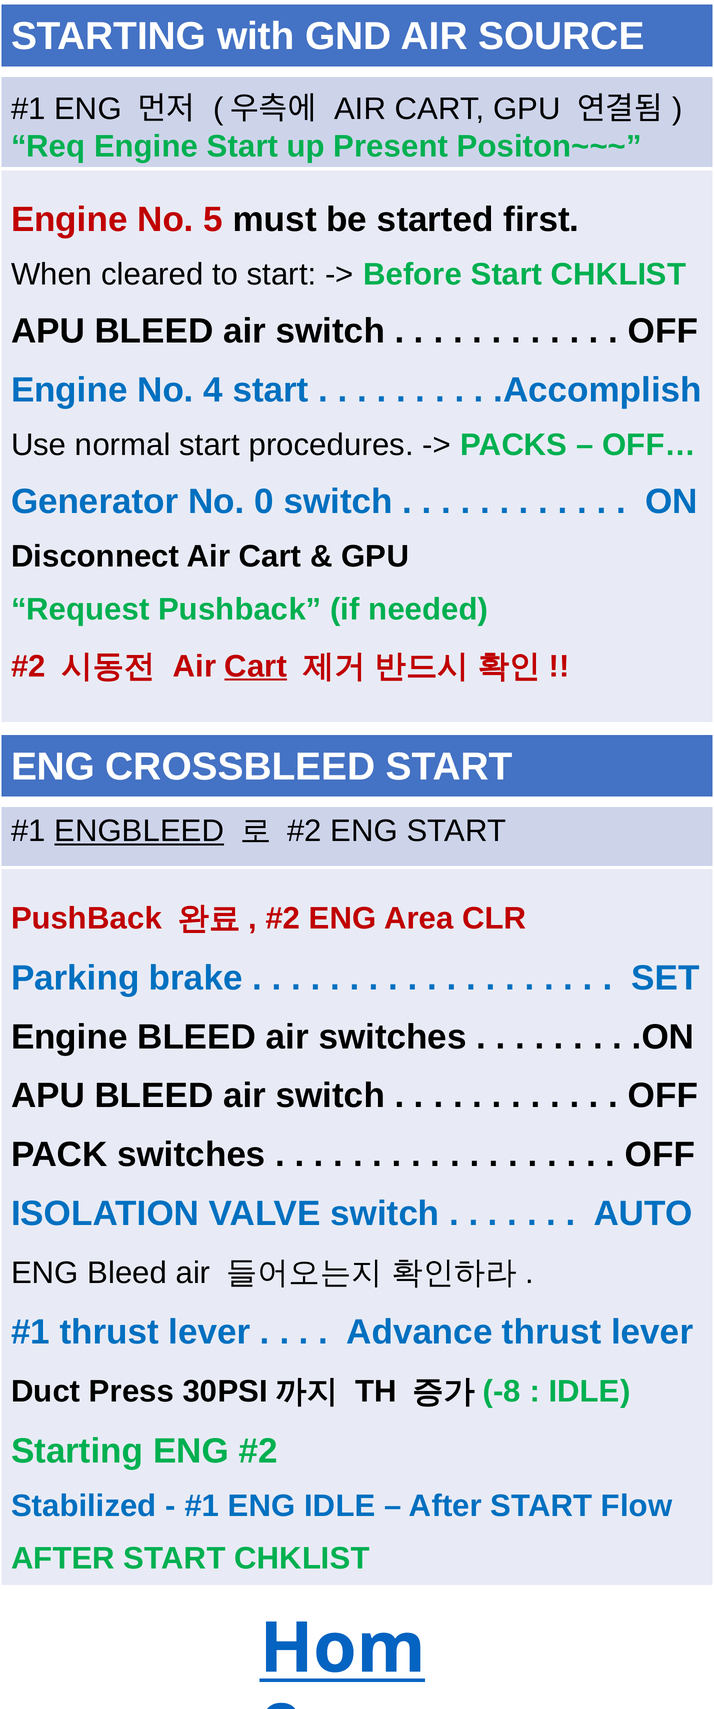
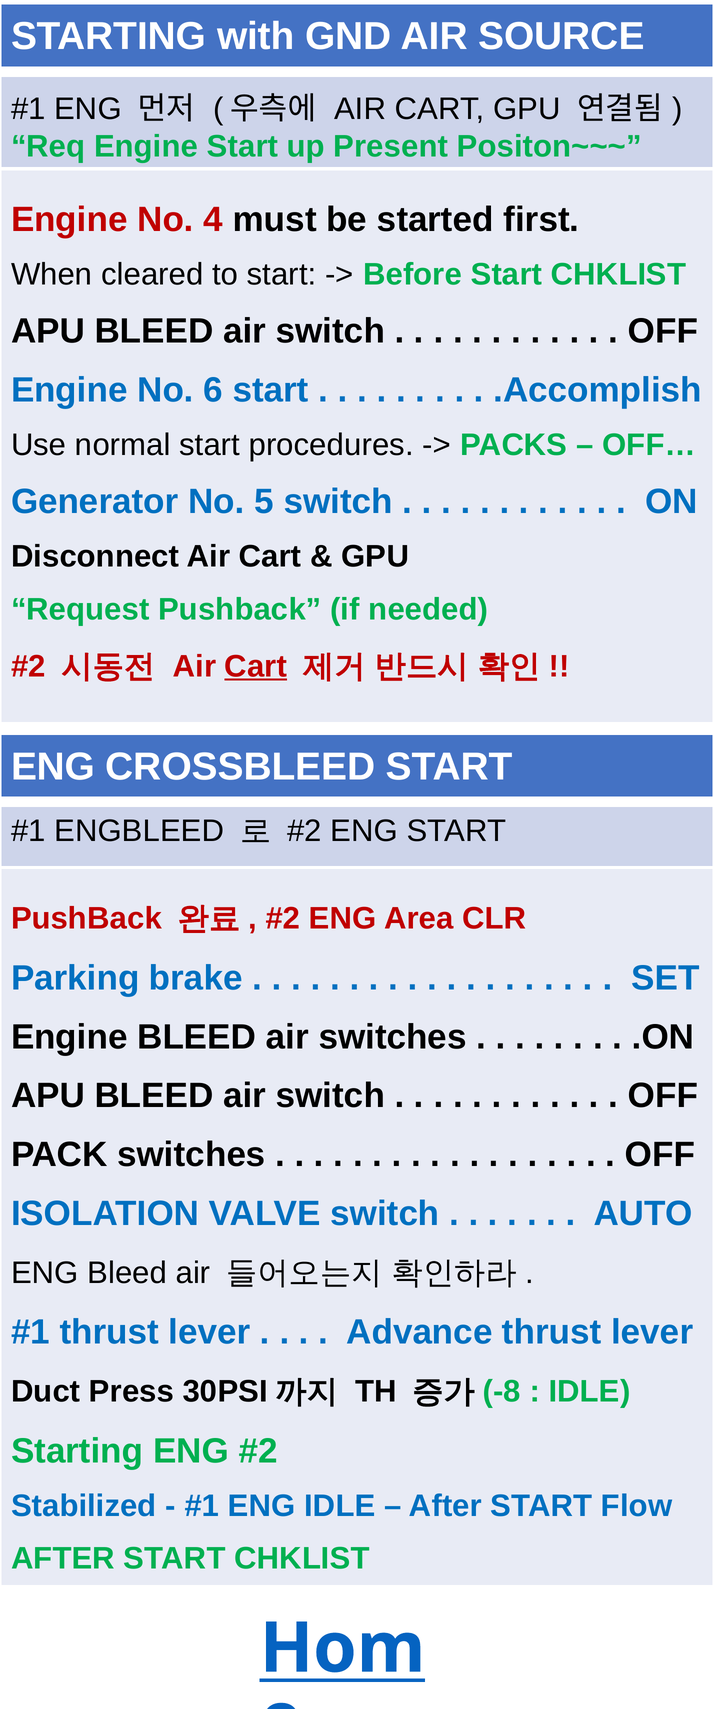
5: 5 -> 4 (213, 220)
4: 4 -> 6 (213, 390)
0: 0 -> 5 (264, 502)
ENGBLEED underline: present -> none (139, 831)
